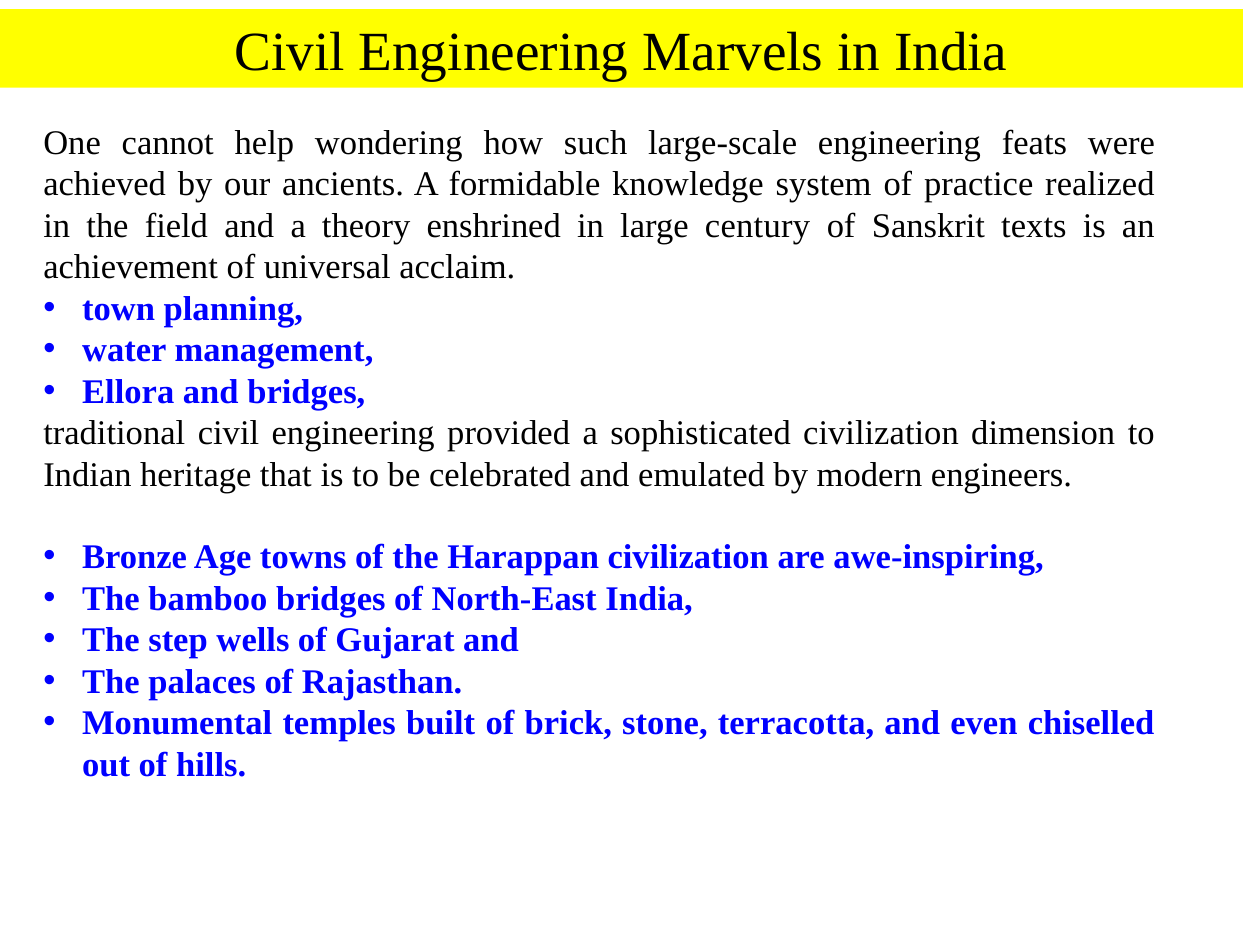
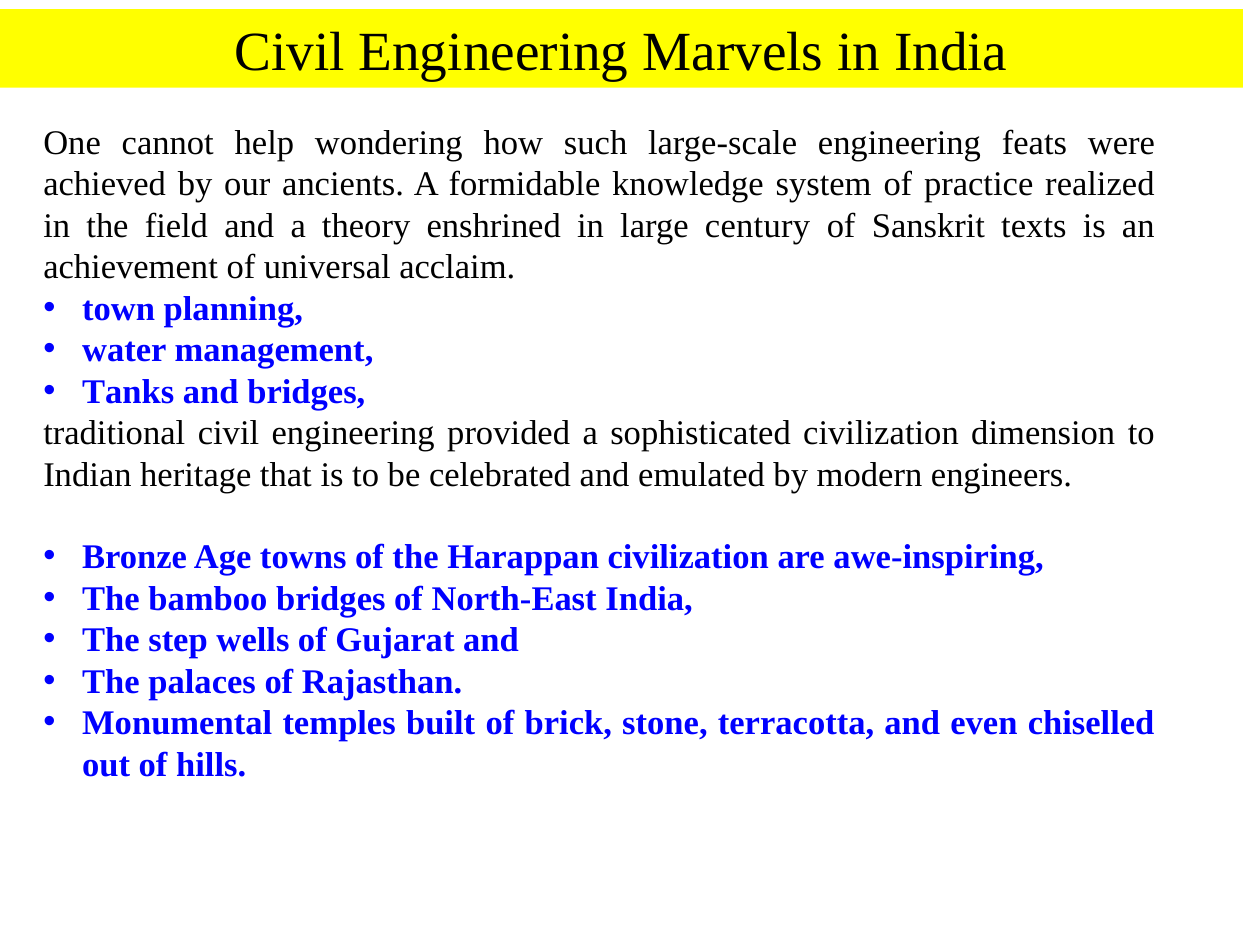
Ellora: Ellora -> Tanks (128, 392)
